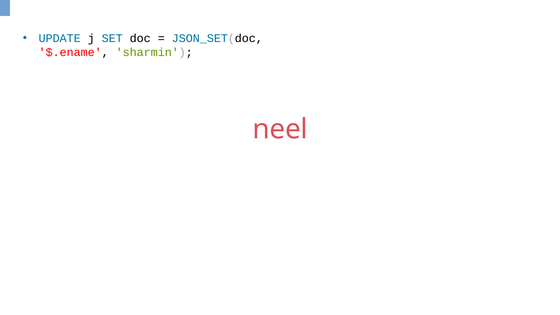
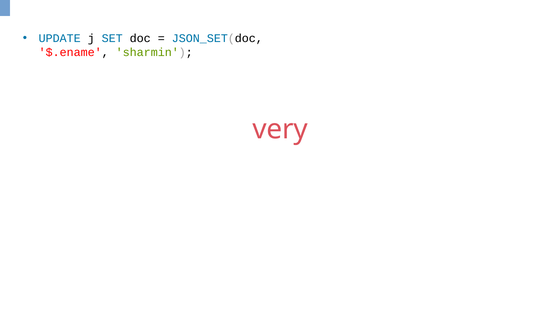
neel: neel -> very (280, 129)
